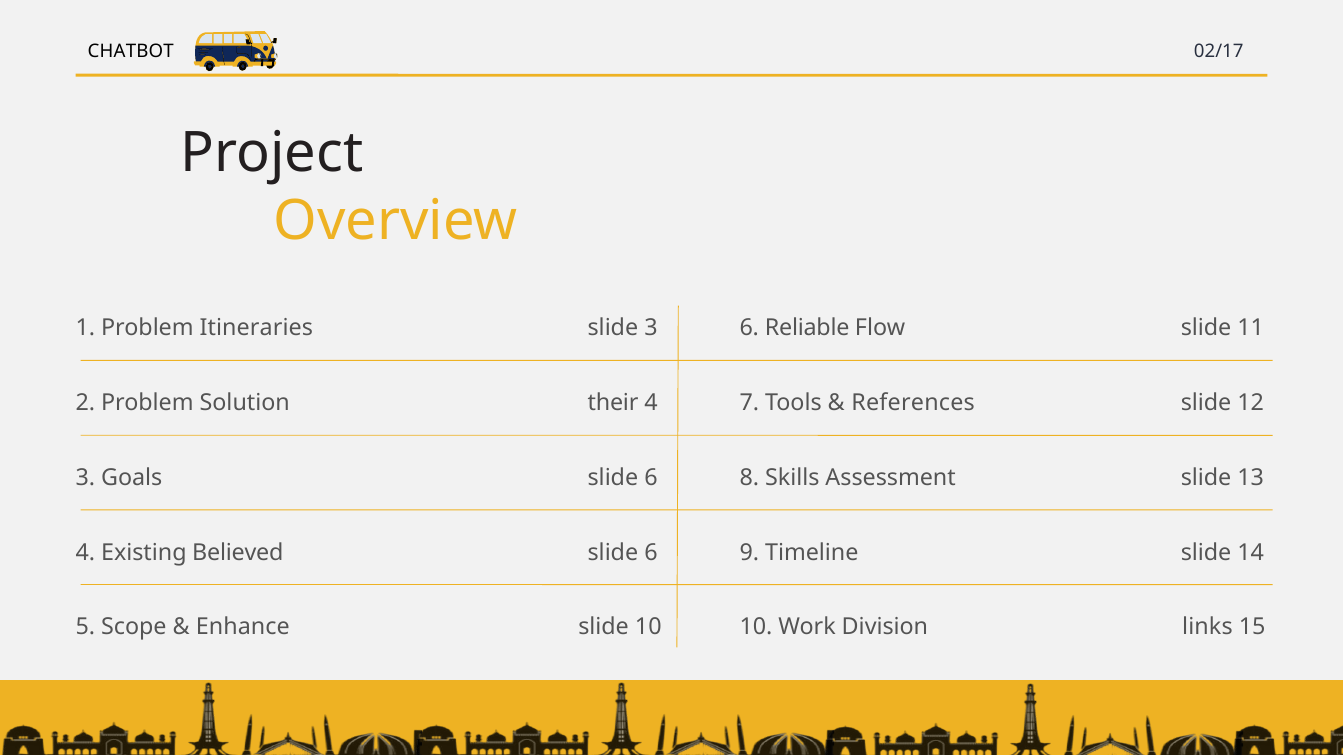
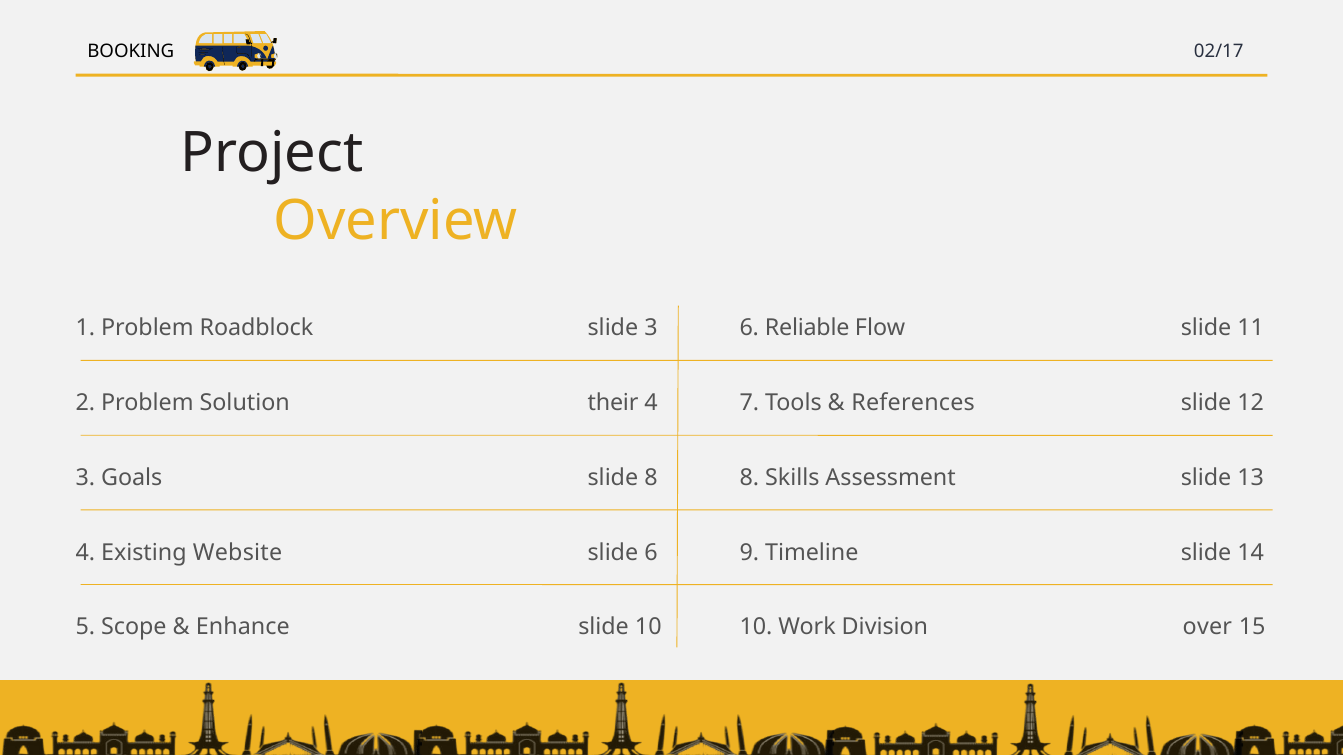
CHATBOT: CHATBOT -> BOOKING (131, 52)
Itineraries: Itineraries -> Roadblock (256, 328)
6: 6 -> 8 (651, 478)
Believed: Believed -> Website (238, 553)
links: links -> over (1207, 627)
